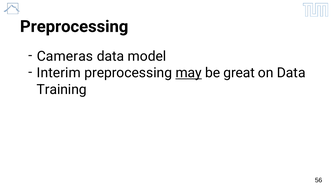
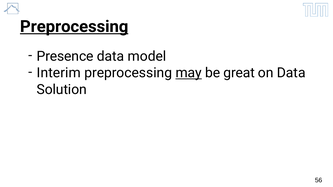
Preprocessing underline: none -> present (74, 27)
Cameras: Cameras -> Presence (65, 56)
Training: Training -> Solution (62, 90)
